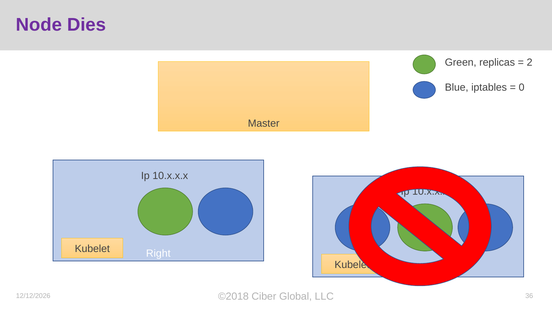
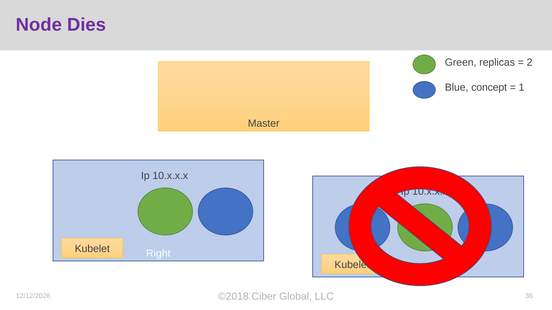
iptables: iptables -> concept (489, 87)
0: 0 -> 1 (522, 87)
